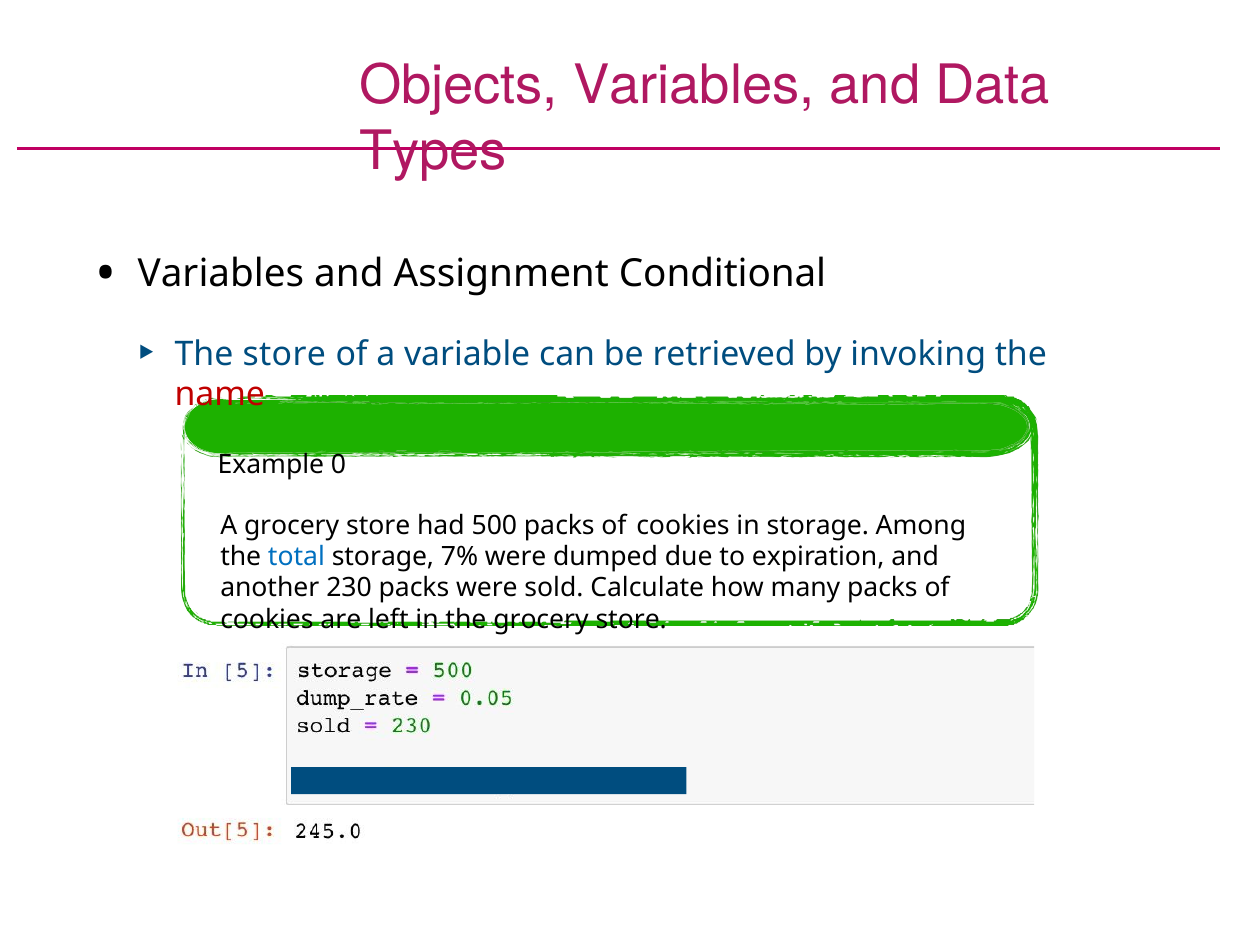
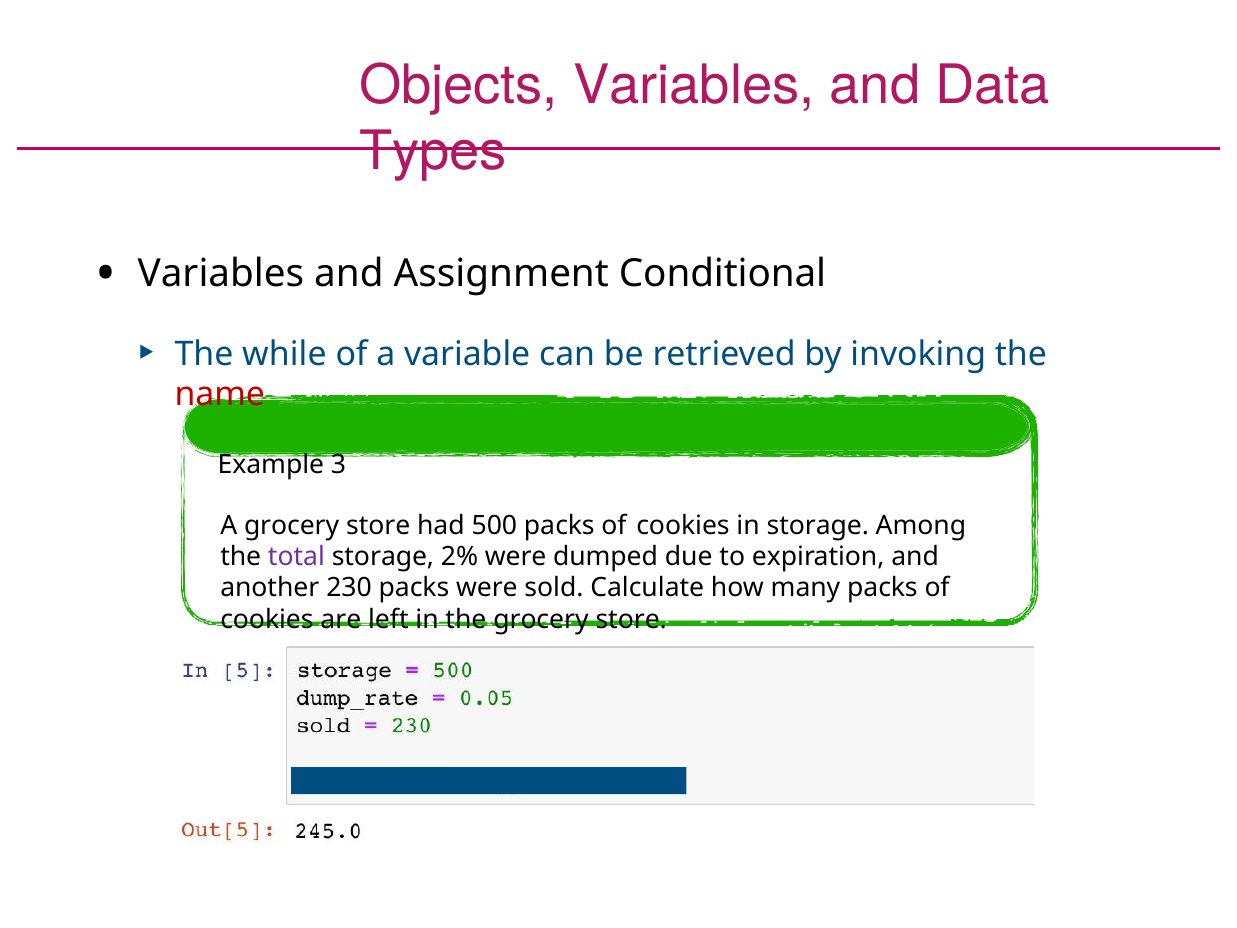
The store: store -> while (284, 354)
0: 0 -> 3 (339, 465)
total colour: blue -> purple (296, 557)
7%: 7% -> 2% (460, 557)
